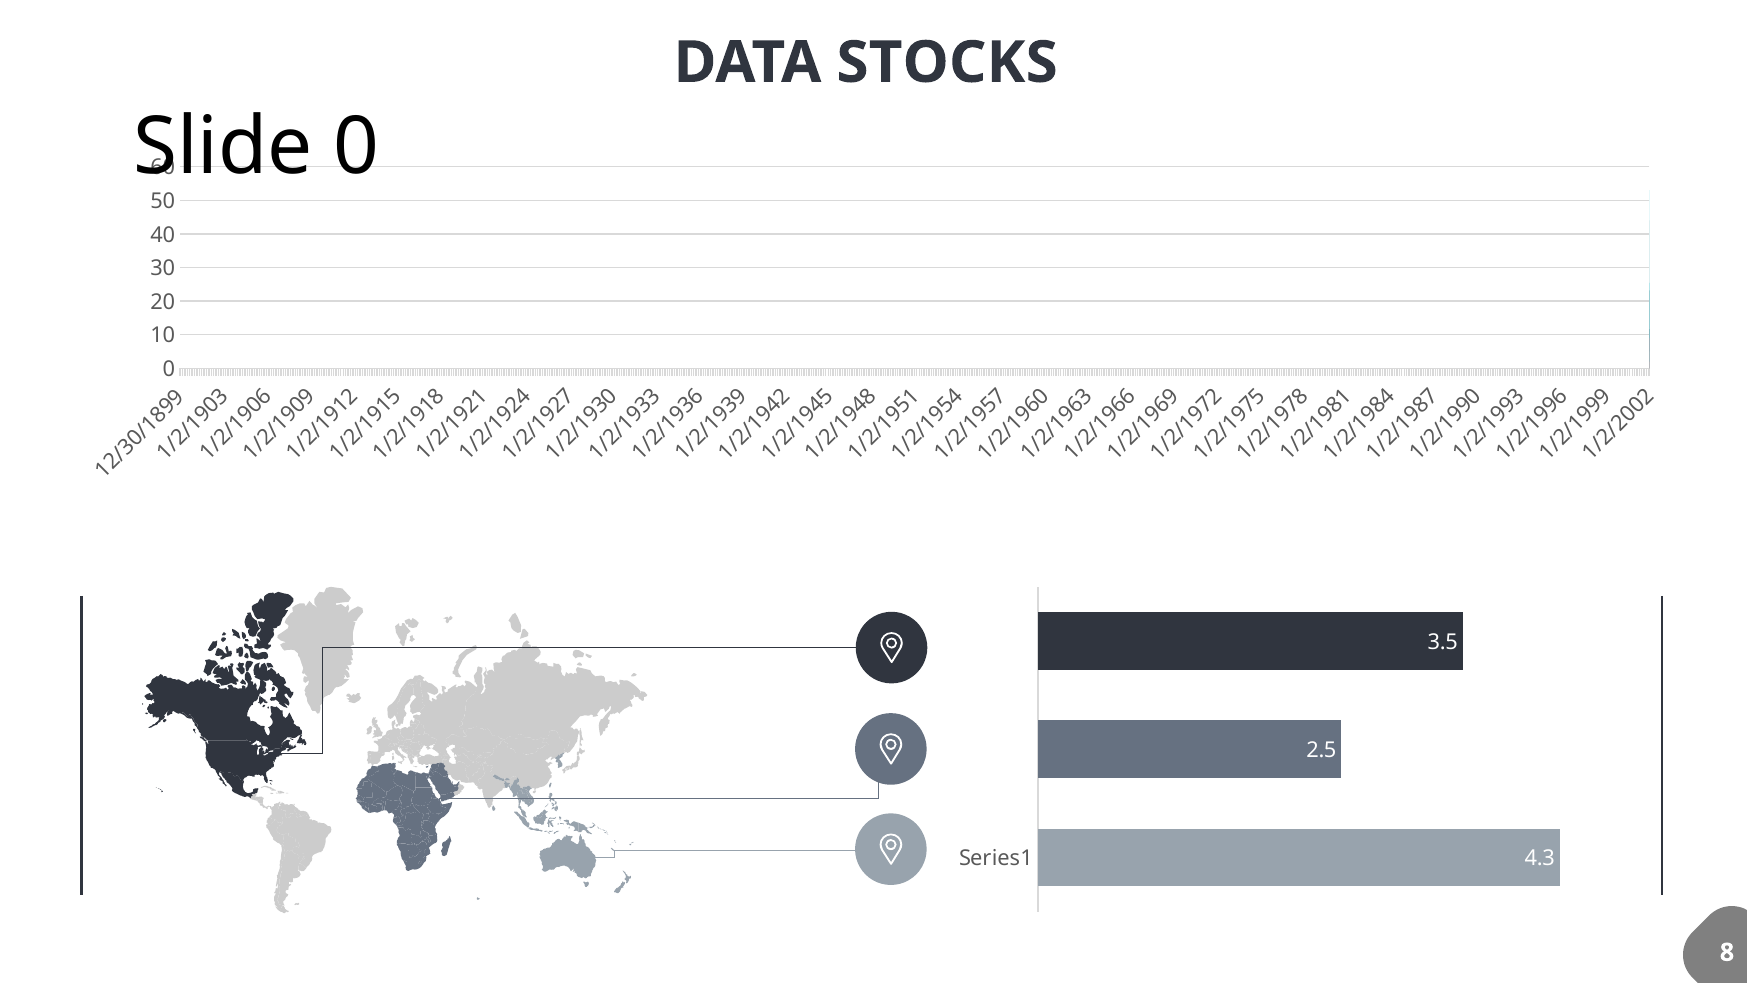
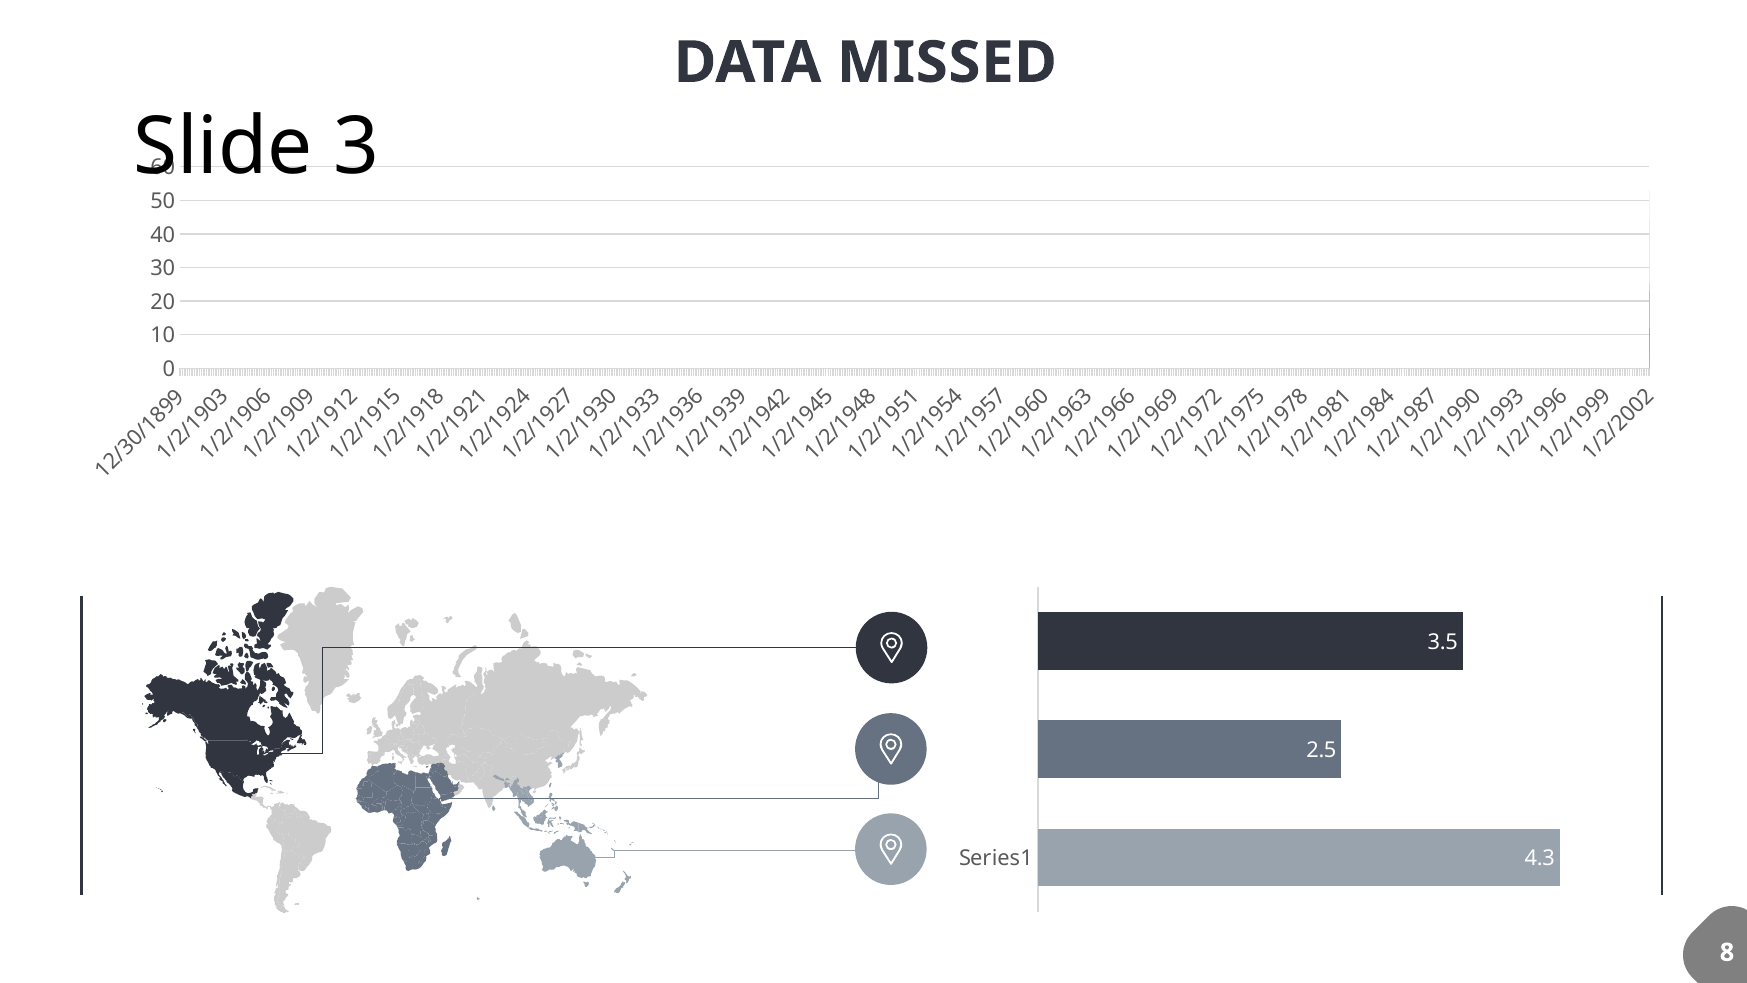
STOCKS: STOCKS -> MISSED (947, 63)
0: 0 -> 3 (356, 147)
